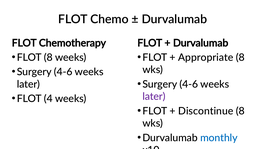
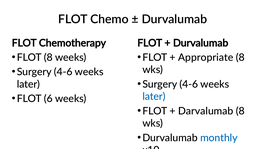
later colour: purple -> blue (154, 97)
4: 4 -> 6 (48, 99)
Discontinue: Discontinue -> Darvalumab (206, 111)
